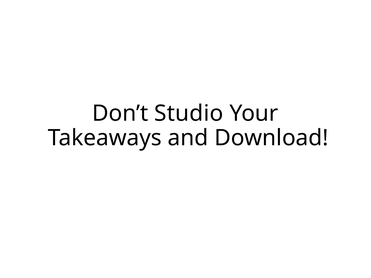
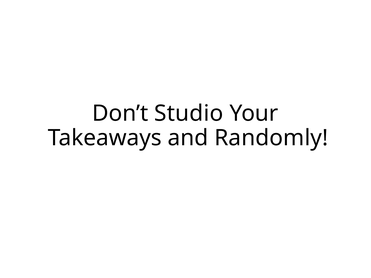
Download: Download -> Randomly (271, 138)
